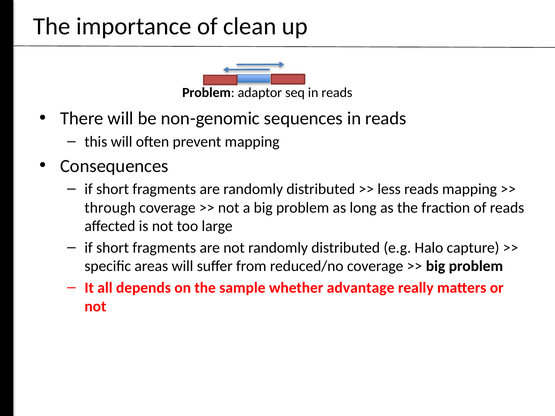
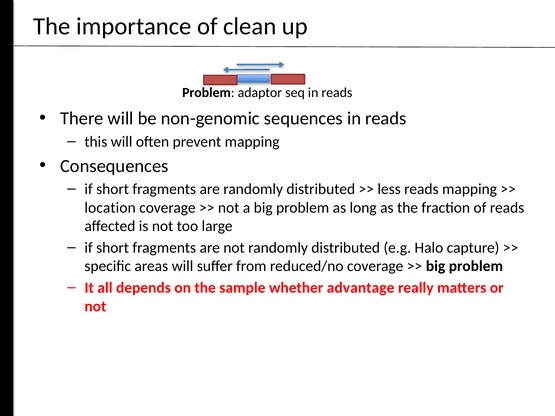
through: through -> location (110, 208)
